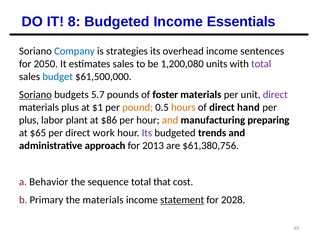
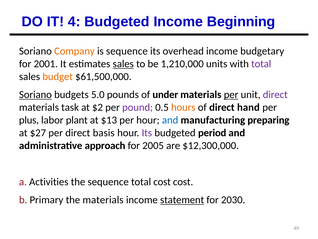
8: 8 -> 4 (74, 22)
Essentials: Essentials -> Beginning (241, 22)
Company colour: blue -> orange (74, 51)
is strategies: strategies -> sequence (127, 51)
sentences: sentences -> budgetary (262, 51)
2050: 2050 -> 2001 (46, 64)
sales underline: none -> present (123, 64)
1,200,080: 1,200,080 -> 1,210,000 (182, 64)
budget colour: blue -> orange (58, 77)
5.7: 5.7 -> 5.0 (98, 95)
foster: foster -> under (165, 95)
per underline: none -> present (231, 95)
materials plus: plus -> task (70, 107)
$1: $1 -> $2 (98, 107)
pound colour: orange -> purple (138, 107)
$86: $86 -> $13 (109, 120)
and colour: orange -> blue (170, 120)
$65: $65 -> $27 (38, 133)
work: work -> basis (104, 133)
trends: trends -> period (212, 133)
2013: 2013 -> 2005 (153, 145)
$61,380,756: $61,380,756 -> $12,300,000 (211, 145)
Behavior: Behavior -> Activities (49, 181)
total that: that -> cost (162, 181)
2028: 2028 -> 2030 (233, 199)
